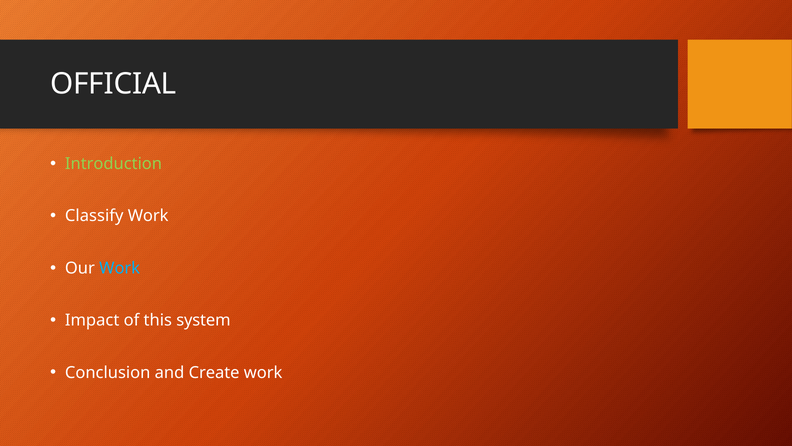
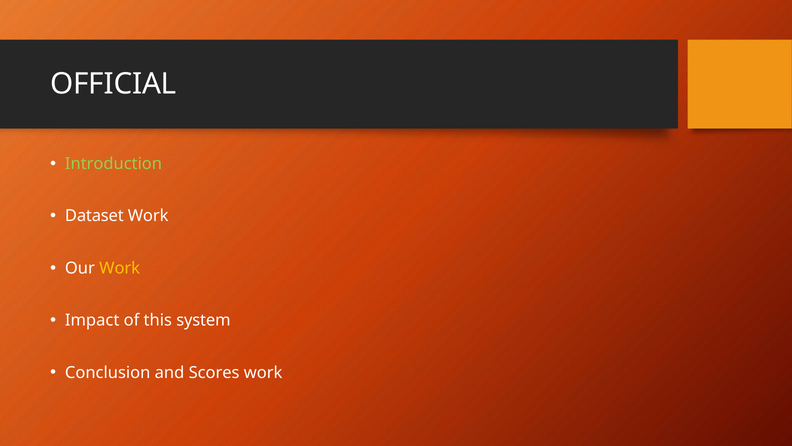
Classify: Classify -> Dataset (94, 216)
Work colour: light blue -> yellow (120, 268)
Create: Create -> Scores (214, 372)
